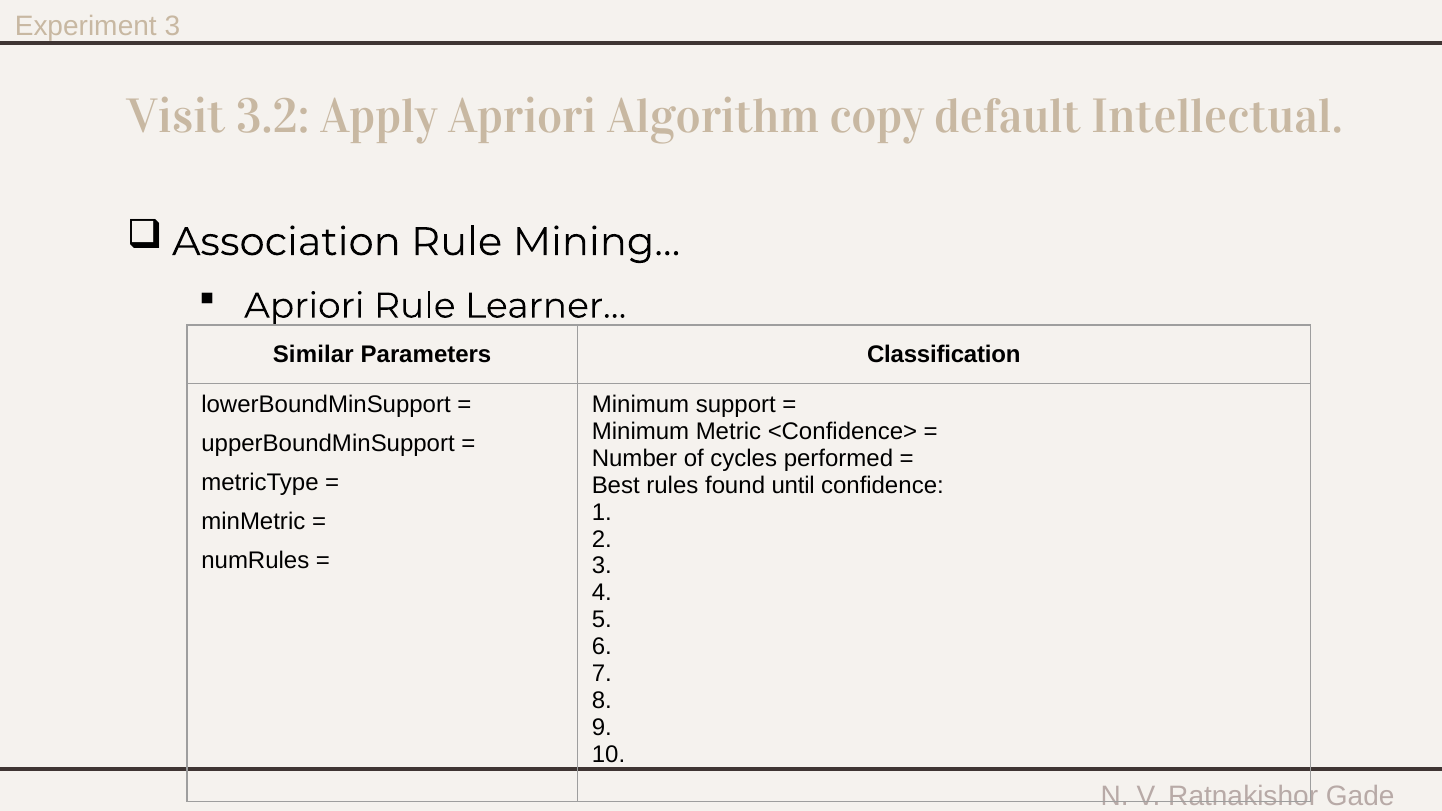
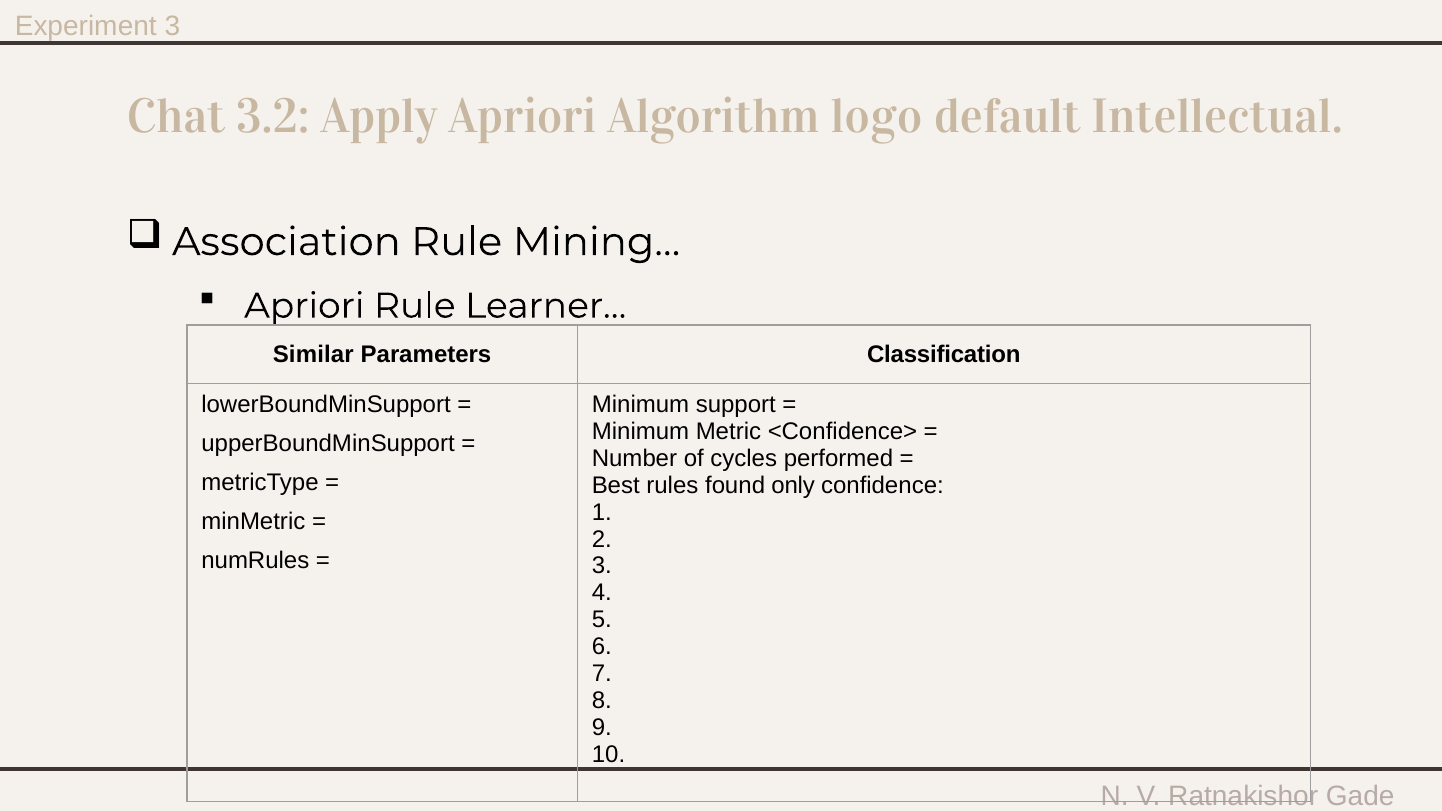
Visit: Visit -> Chat (176, 117)
copy: copy -> logo (877, 117)
until: until -> only (793, 485)
